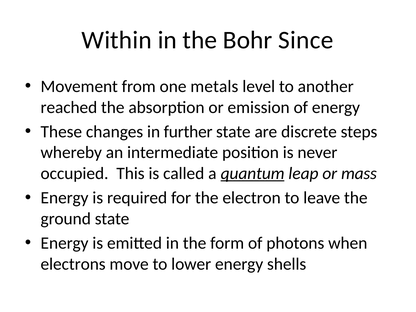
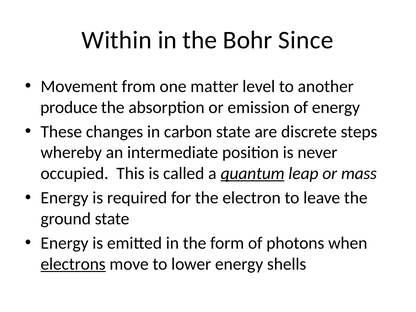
metals: metals -> matter (214, 86)
reached: reached -> produce (69, 107)
further: further -> carbon (188, 132)
electrons underline: none -> present (73, 264)
